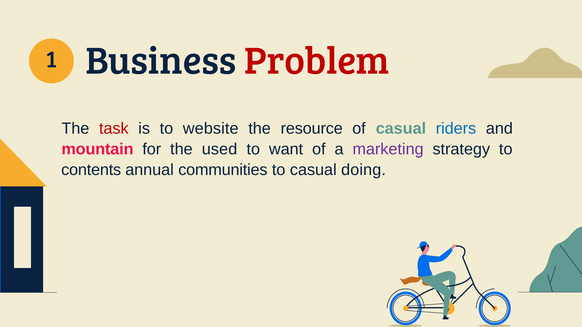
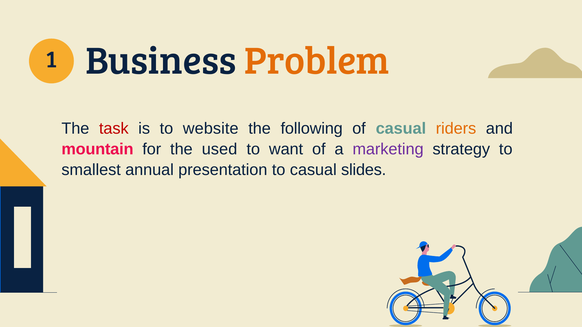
Problem colour: red -> orange (317, 61)
resource: resource -> following (312, 129)
riders colour: blue -> orange (456, 129)
contents: contents -> smallest (91, 170)
communities: communities -> presentation (223, 170)
doing: doing -> slides (364, 170)
